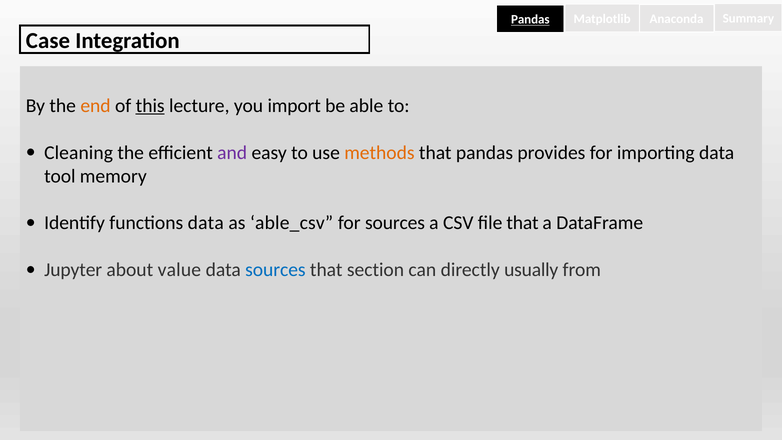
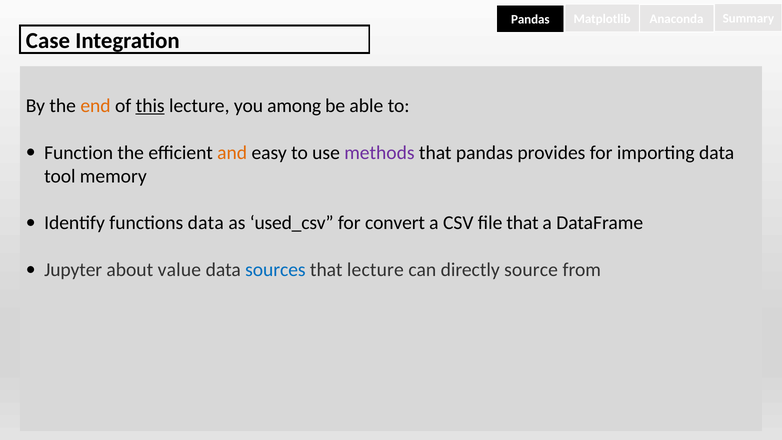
Pandas underline: present -> none (530, 20)
import: import -> among (294, 106)
Cleaning: Cleaning -> Function (79, 153)
and colour: purple -> orange (232, 153)
methods colour: orange -> purple (379, 153)
able_csv: able_csv -> used_csv (292, 223)
for sources: sources -> convert (395, 223)
that section: section -> lecture (375, 270)
usually: usually -> source (531, 270)
